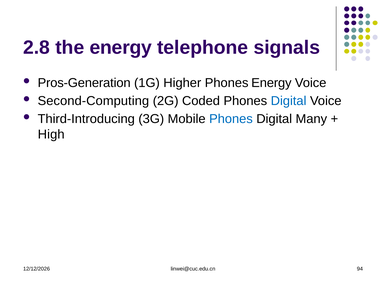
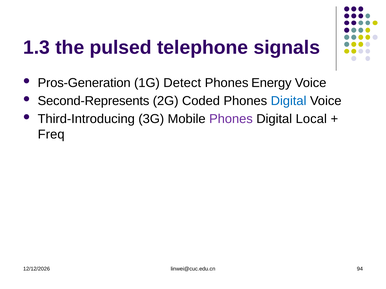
2.8: 2.8 -> 1.3 (37, 48)
the energy: energy -> pulsed (121, 48)
Higher: Higher -> Detect (182, 83)
Second-Computing: Second-Computing -> Second-Represents (93, 101)
Phones colour: blue -> purple (231, 119)
Many: Many -> Local (311, 119)
High: High -> Freq (51, 135)
